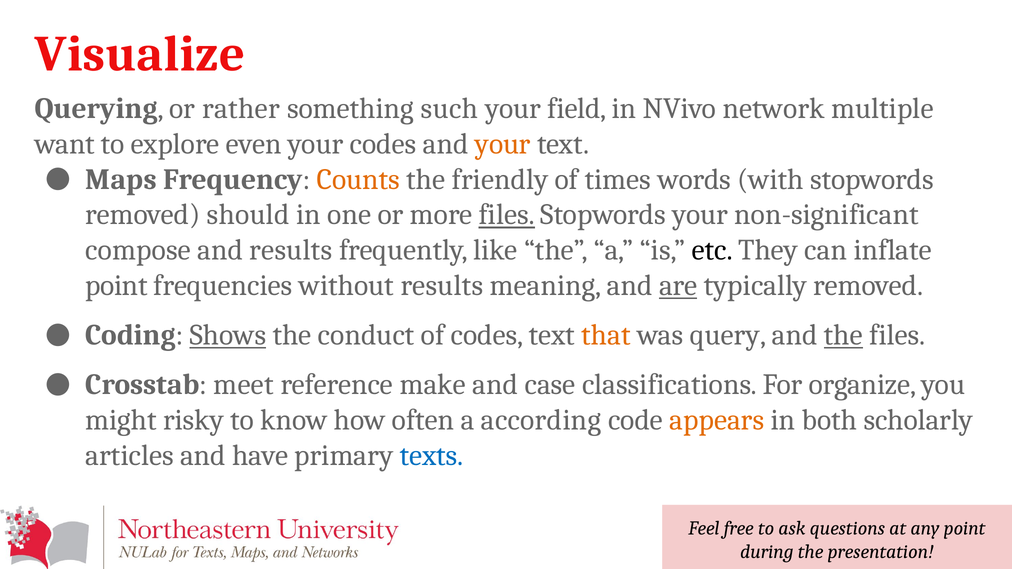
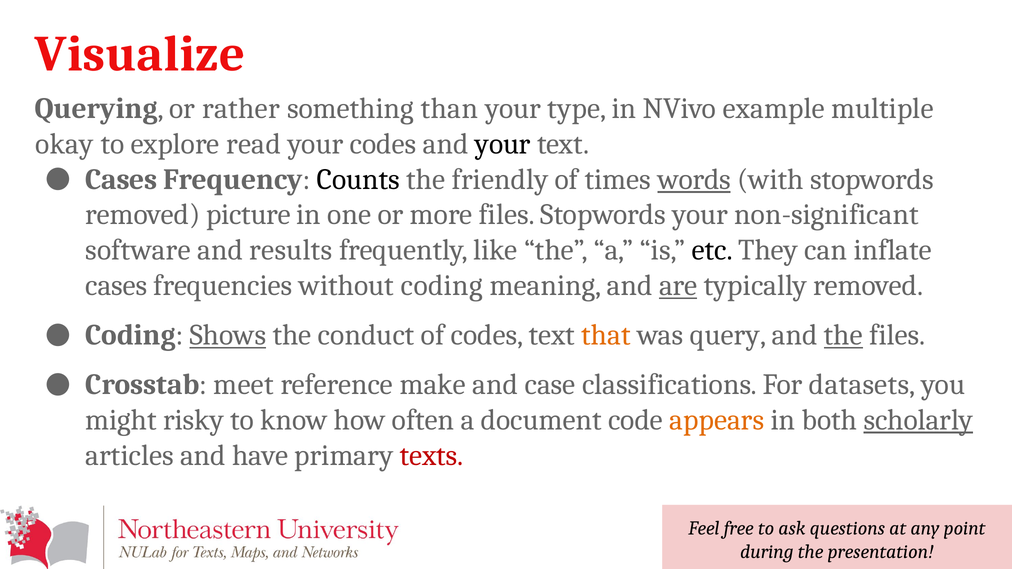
such: such -> than (450, 109)
field: field -> type (577, 109)
network: network -> example (774, 109)
want: want -> okay (64, 144)
even: even -> read (253, 144)
your colour: orange -> black (503, 144)
Maps: Maps -> Cases (121, 179)
Counts colour: orange -> black (358, 179)
words underline: none -> present (694, 179)
should: should -> picture (248, 215)
files underline: present -> none (507, 215)
compose: compose -> software (138, 250)
point: point -> cases (116, 286)
without results: results -> coding (442, 286)
organize: organize -> datasets (862, 385)
according: according -> document (541, 420)
scholarly underline: none -> present (918, 420)
texts colour: blue -> red (432, 455)
